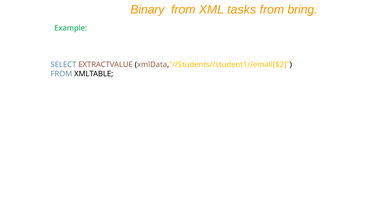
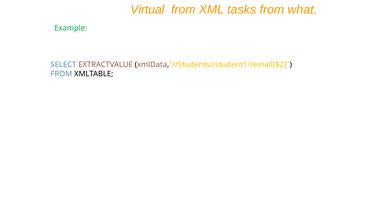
Binary: Binary -> Virtual (147, 10)
bring: bring -> what (302, 10)
